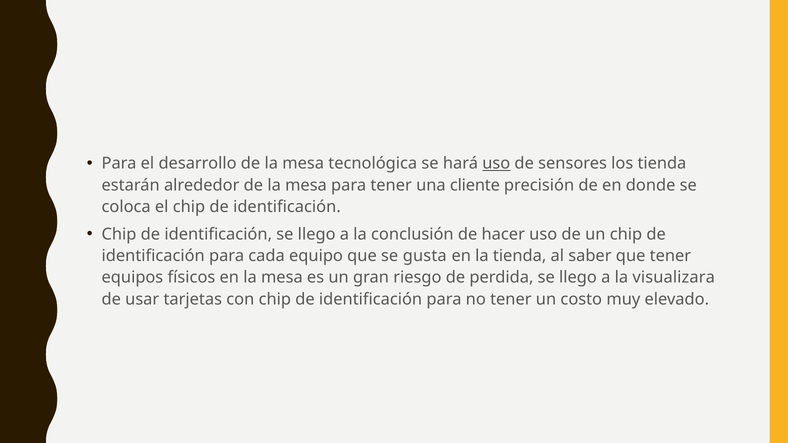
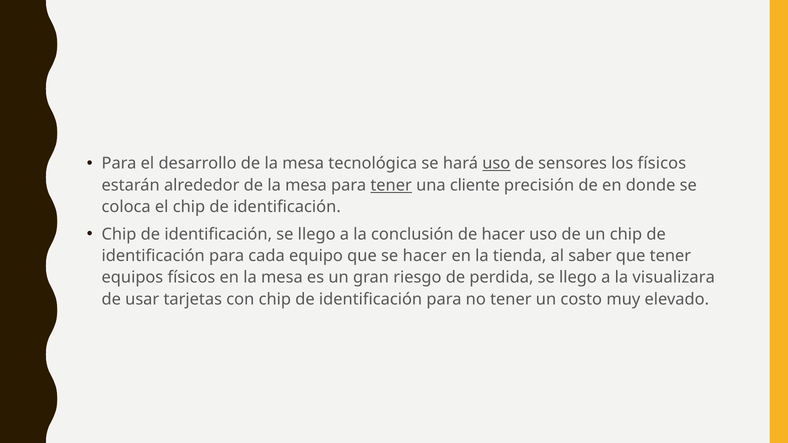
los tienda: tienda -> físicos (662, 164)
tener underline: none -> present (391, 185)
se gusta: gusta -> hacer (425, 256)
